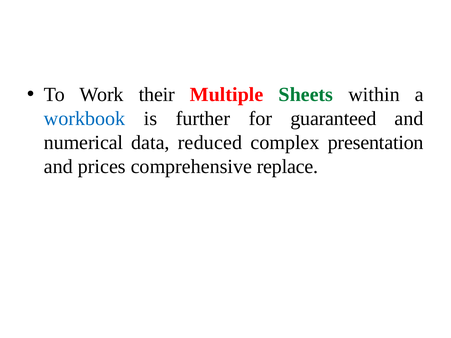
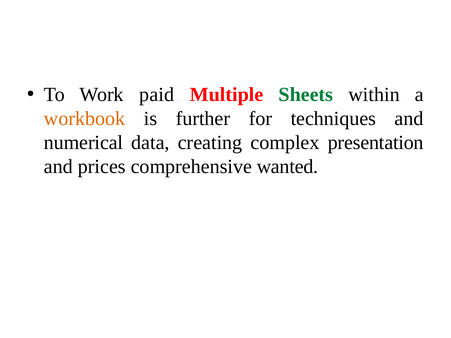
their: their -> paid (157, 95)
workbook colour: blue -> orange (85, 119)
guaranteed: guaranteed -> techniques (333, 119)
reduced: reduced -> creating (210, 143)
replace: replace -> wanted (288, 167)
